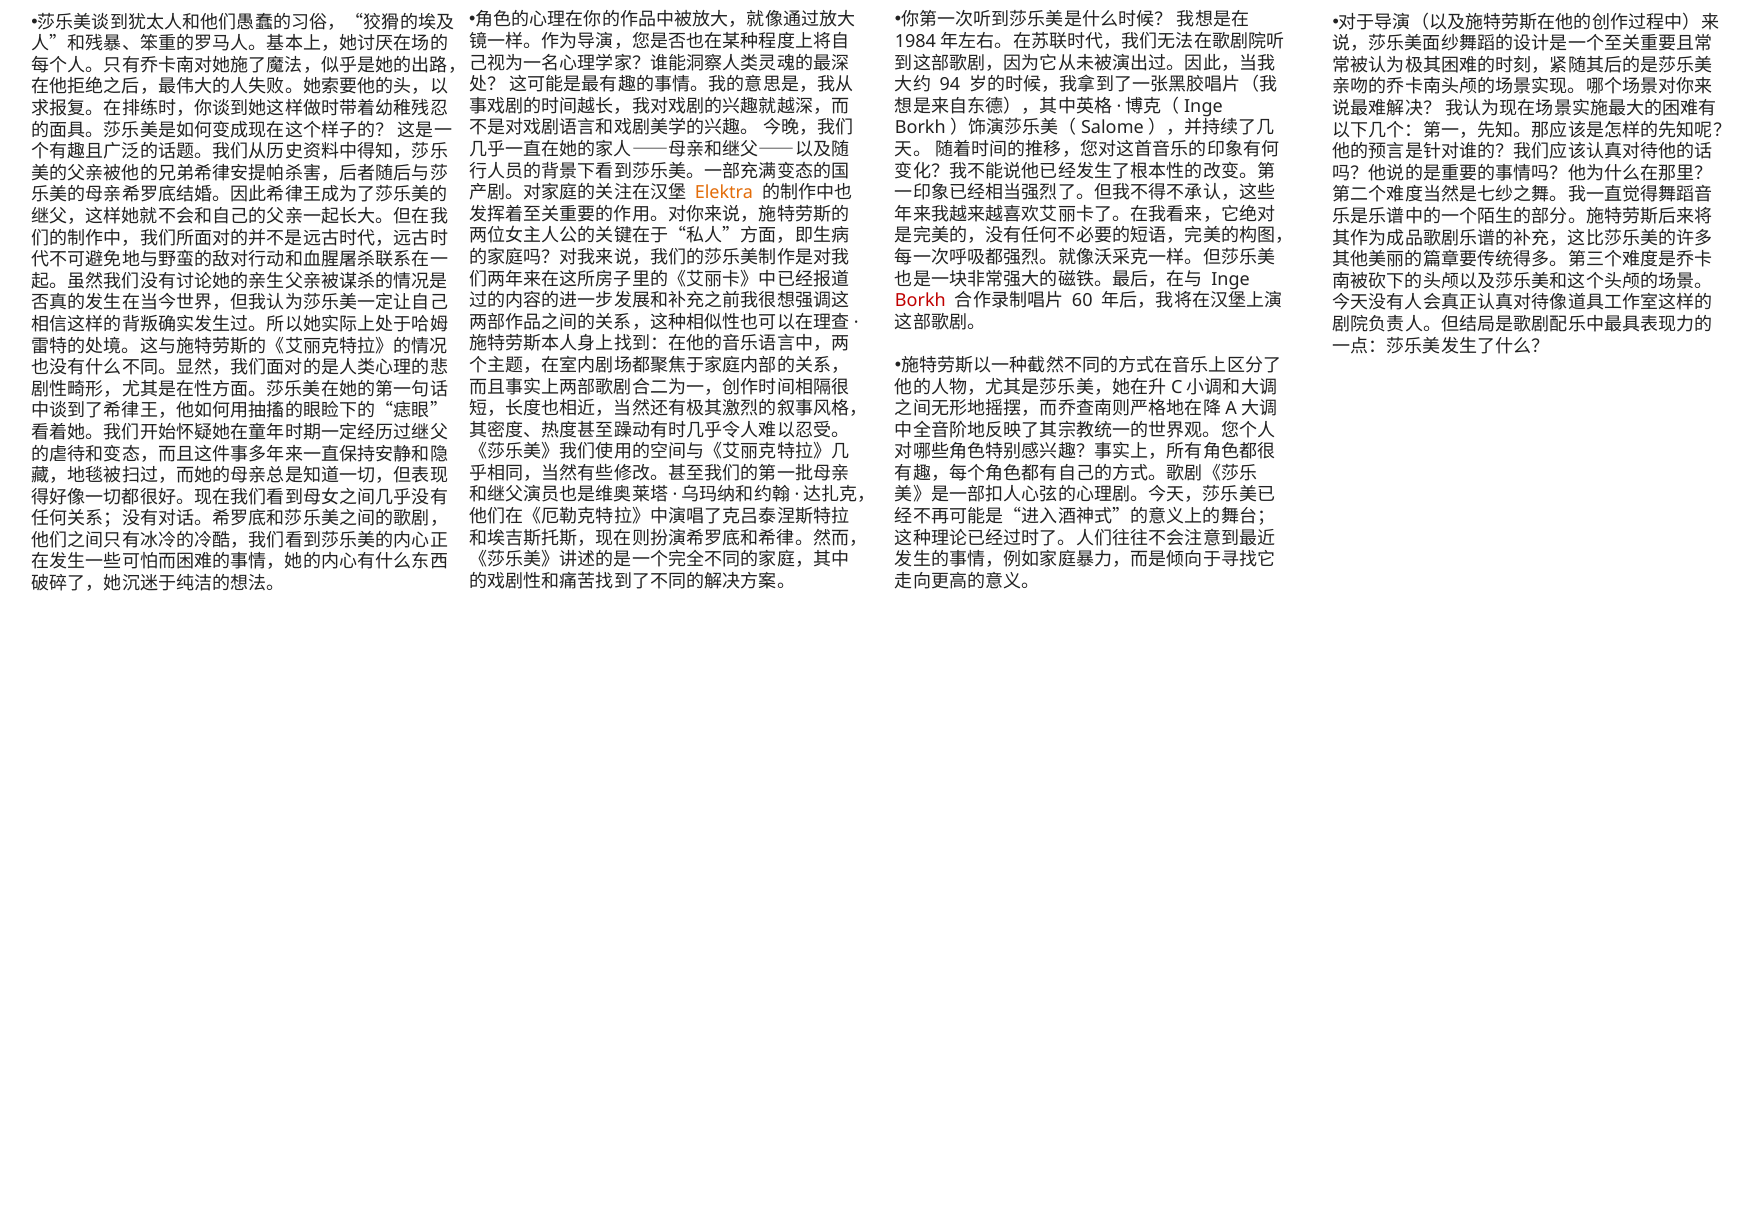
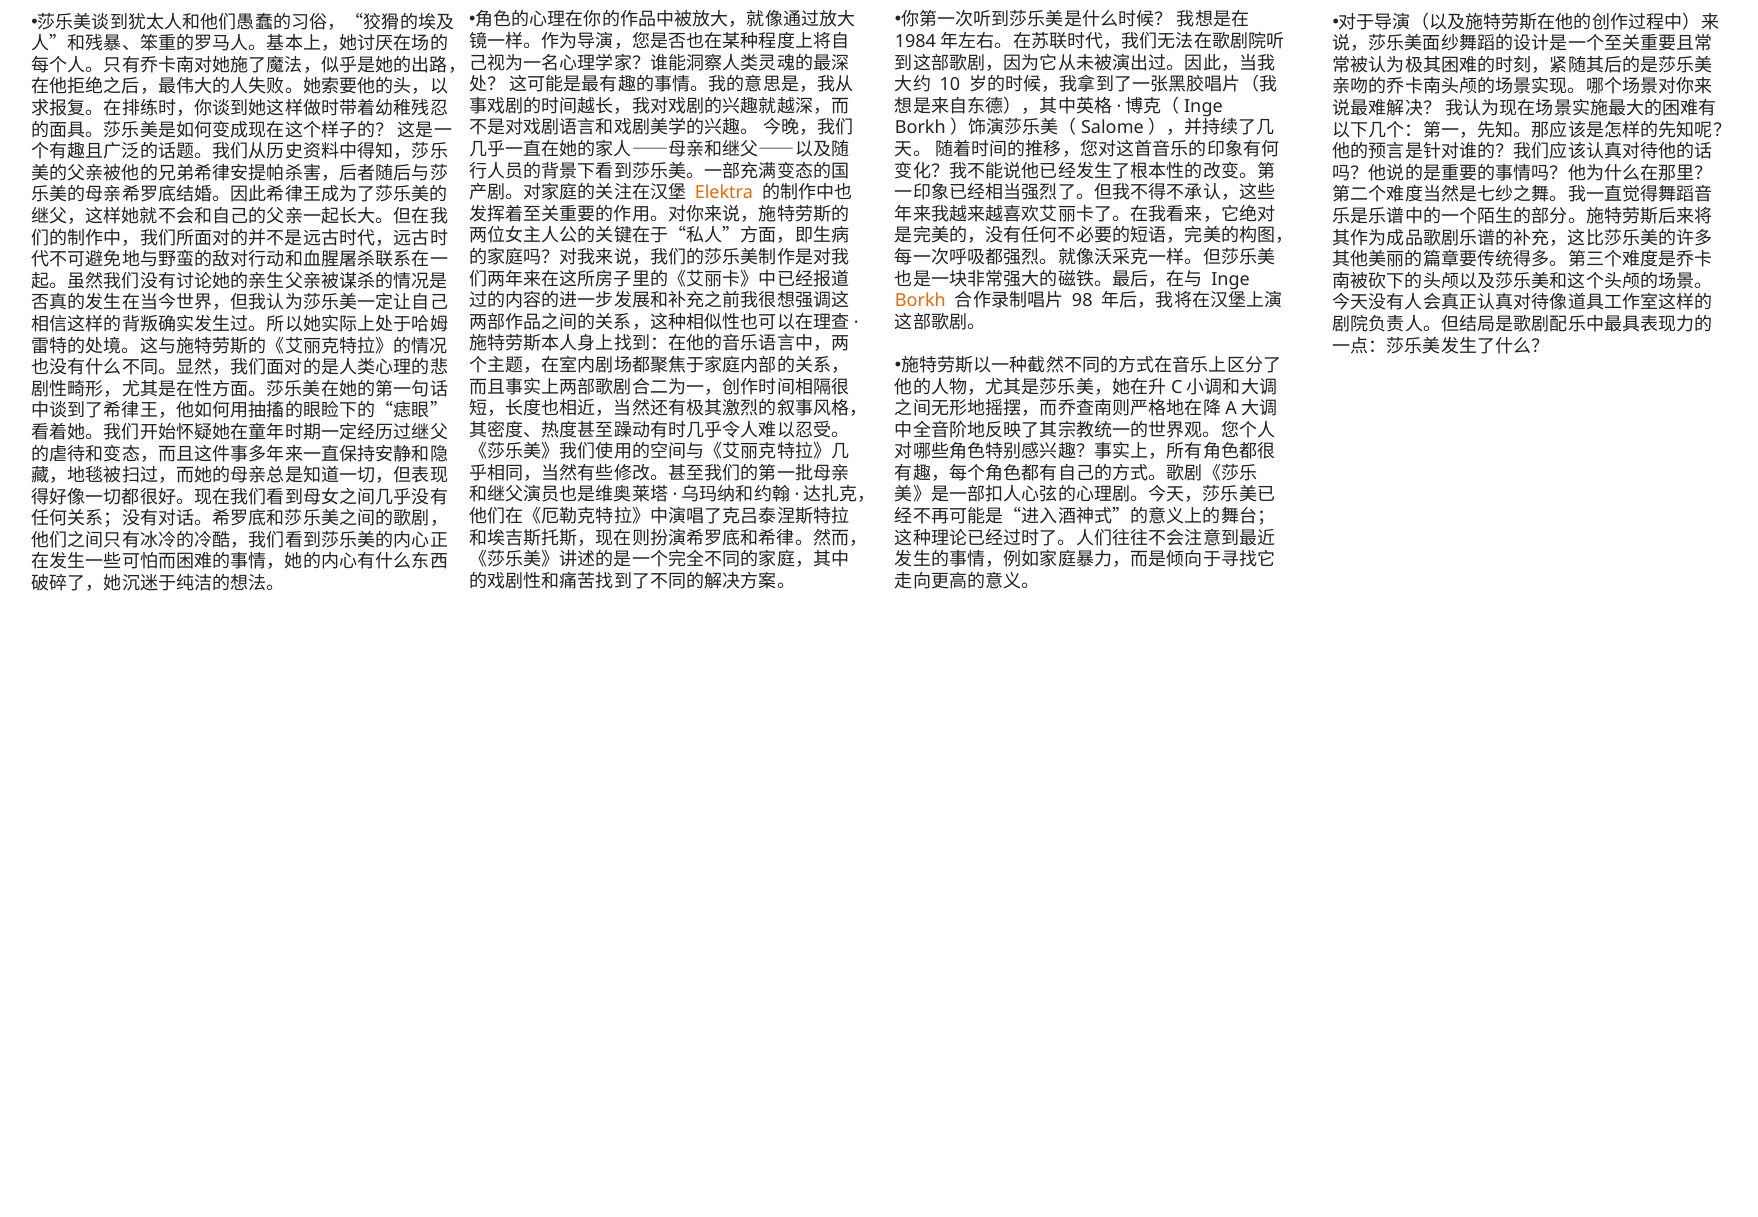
94: 94 -> 10 (950, 85)
Borkh colour: red -> orange (920, 301)
60: 60 -> 98 (1082, 301)
